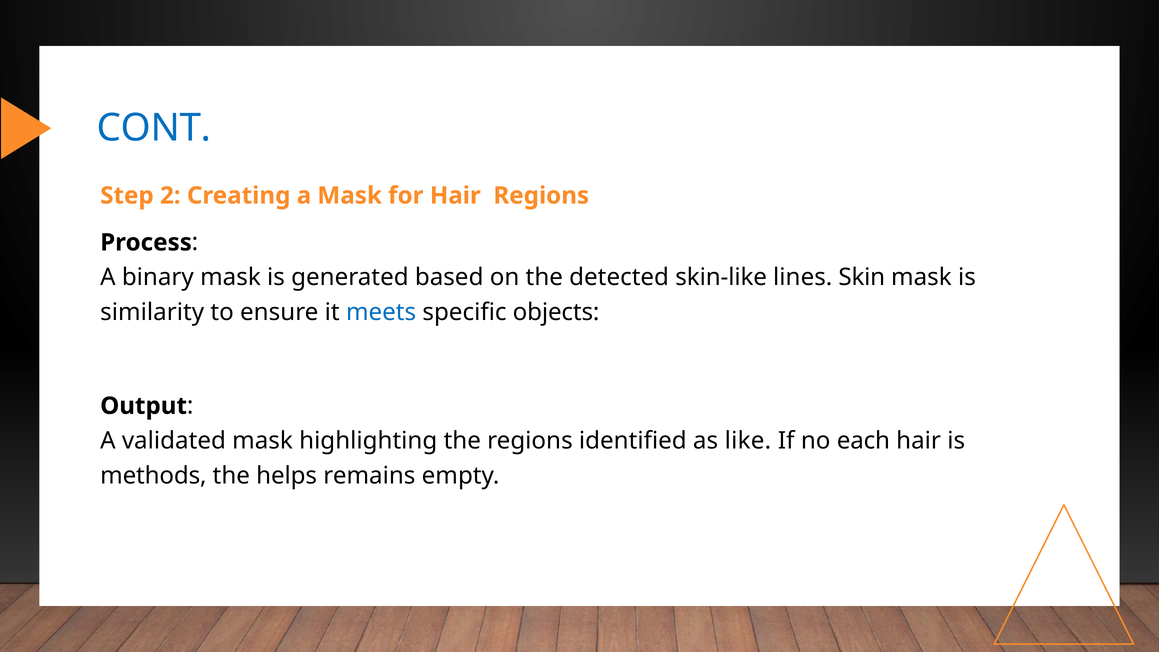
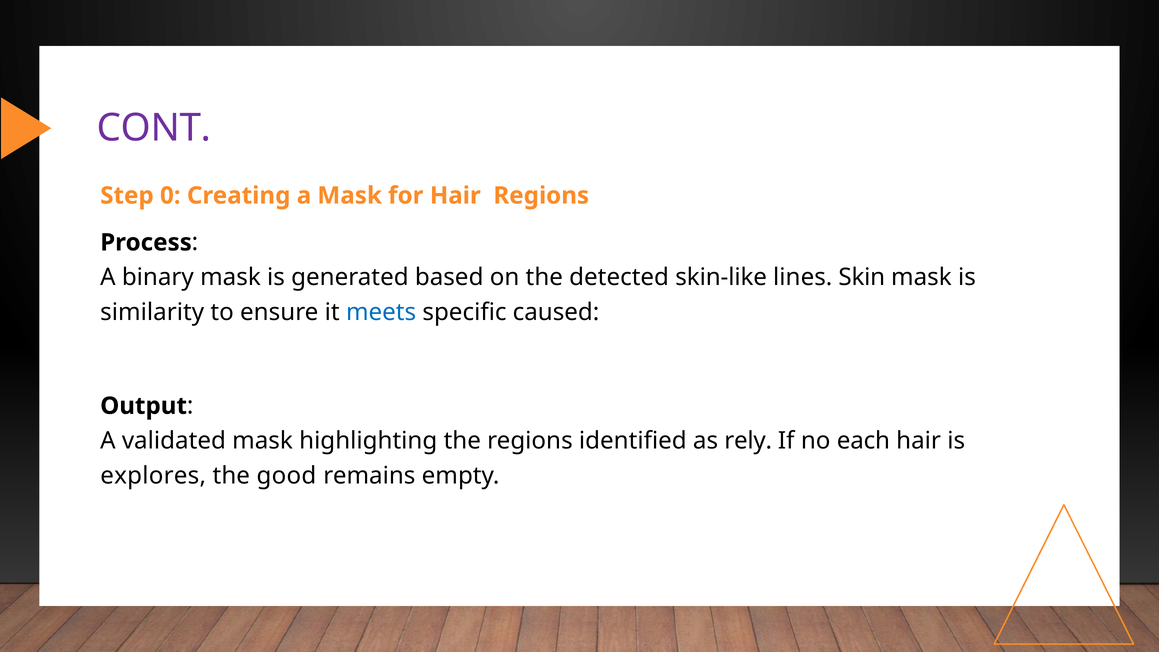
CONT colour: blue -> purple (154, 128)
2: 2 -> 0 (170, 196)
objects: objects -> caused (556, 312)
like: like -> rely (748, 441)
methods: methods -> explores (153, 475)
helps: helps -> good (286, 475)
